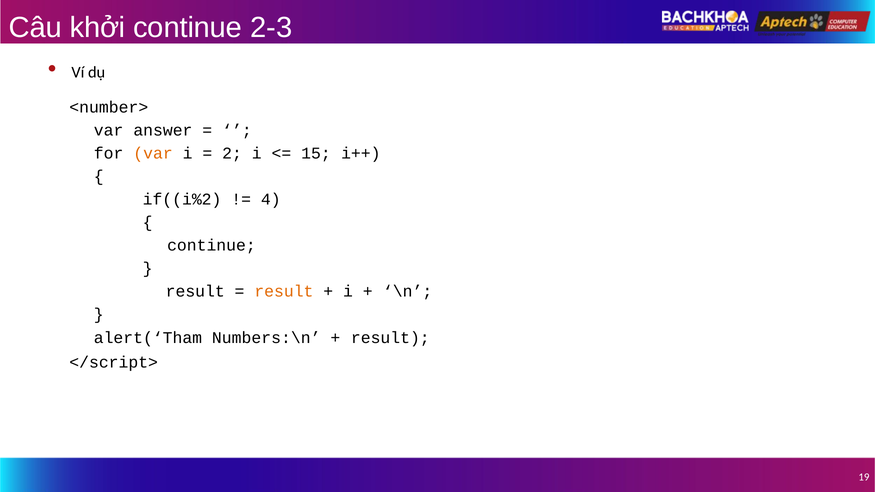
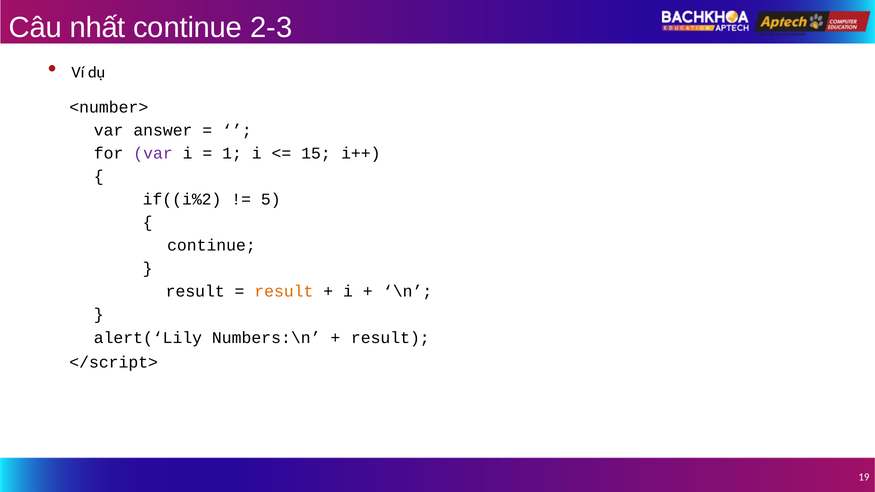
khởi: khởi -> nhất (98, 28)
var colour: orange -> purple (153, 153)
2: 2 -> 1 (232, 153)
4: 4 -> 5 (271, 199)
alert(‘Tham: alert(‘Tham -> alert(‘Lily (148, 338)
